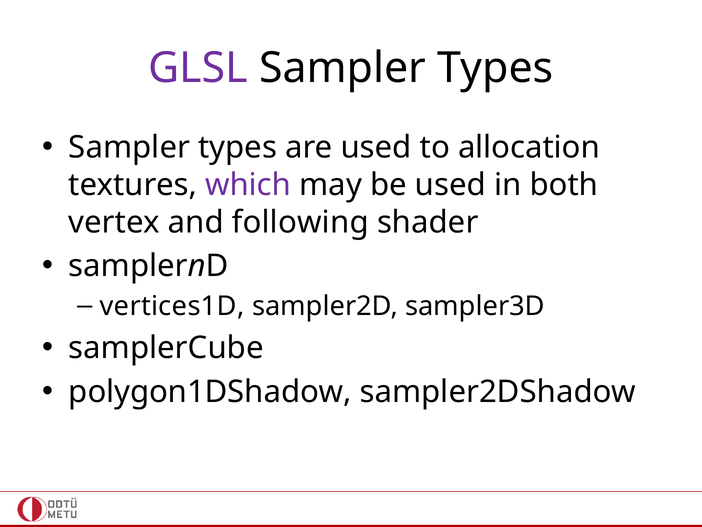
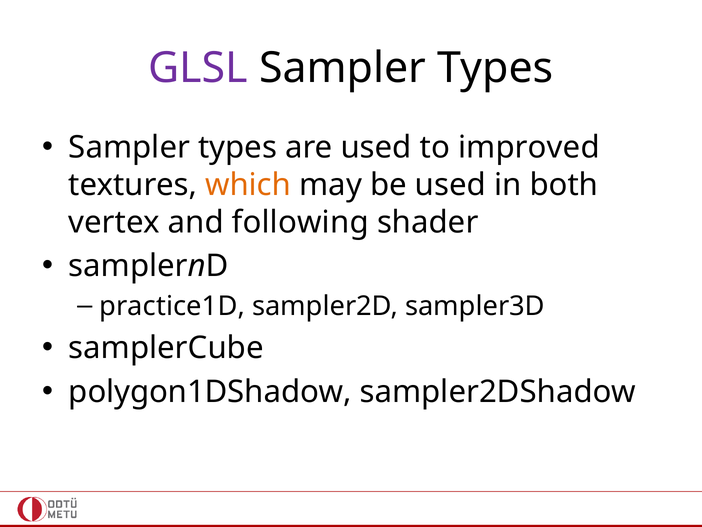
allocation: allocation -> improved (529, 147)
which colour: purple -> orange (248, 185)
vertices1D: vertices1D -> practice1D (172, 306)
